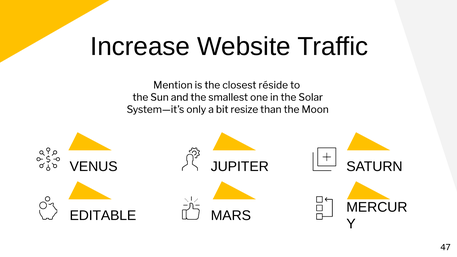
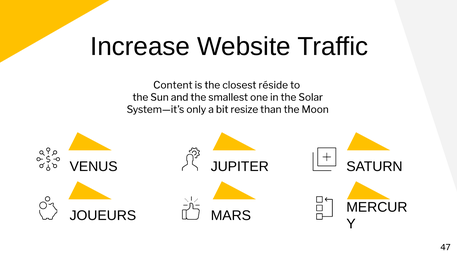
Mention: Mention -> Content (173, 85)
EDITABLE: EDITABLE -> JOUEURS (103, 216)
